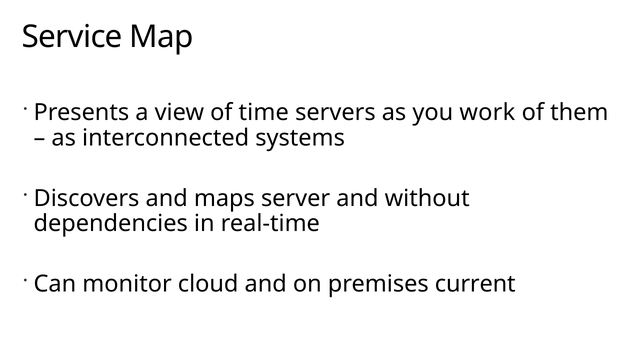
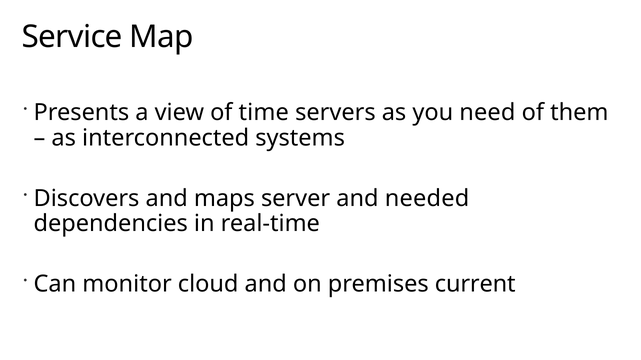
work: work -> need (487, 113)
without: without -> needed (427, 199)
